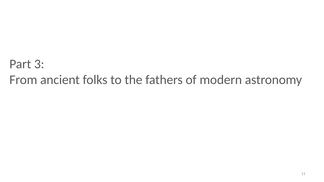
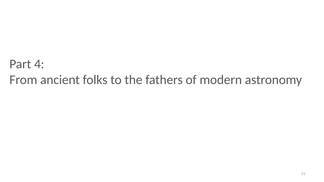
3: 3 -> 4 (39, 64)
